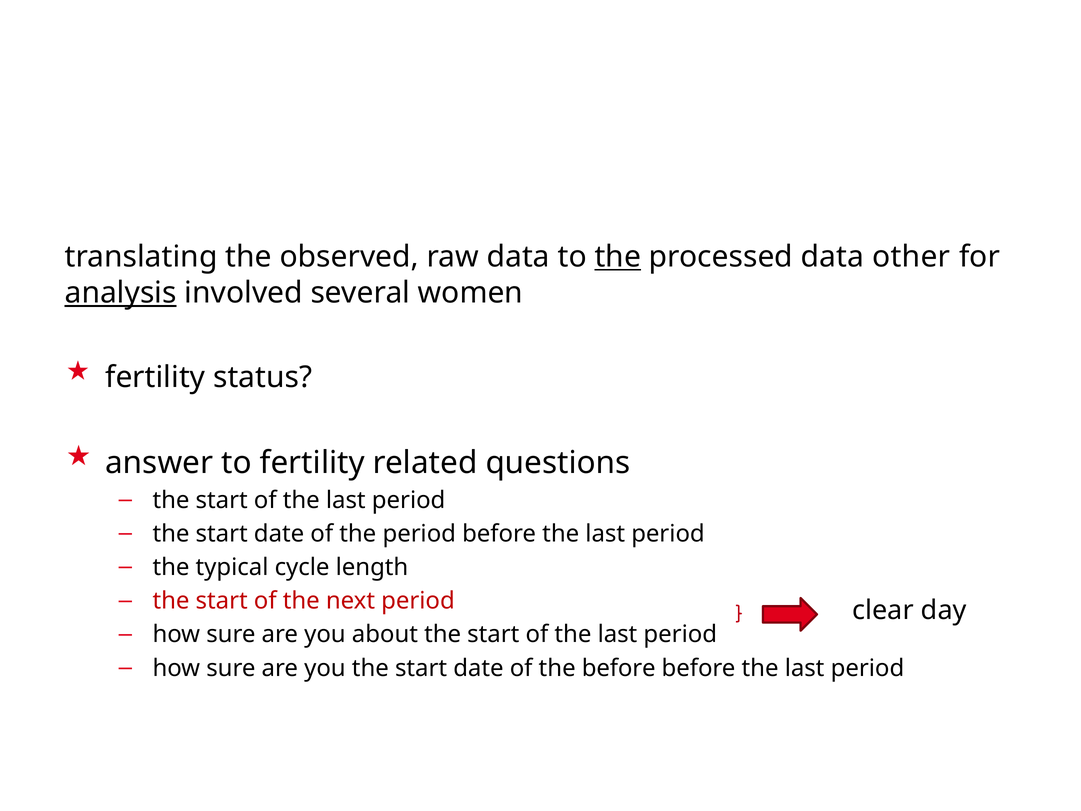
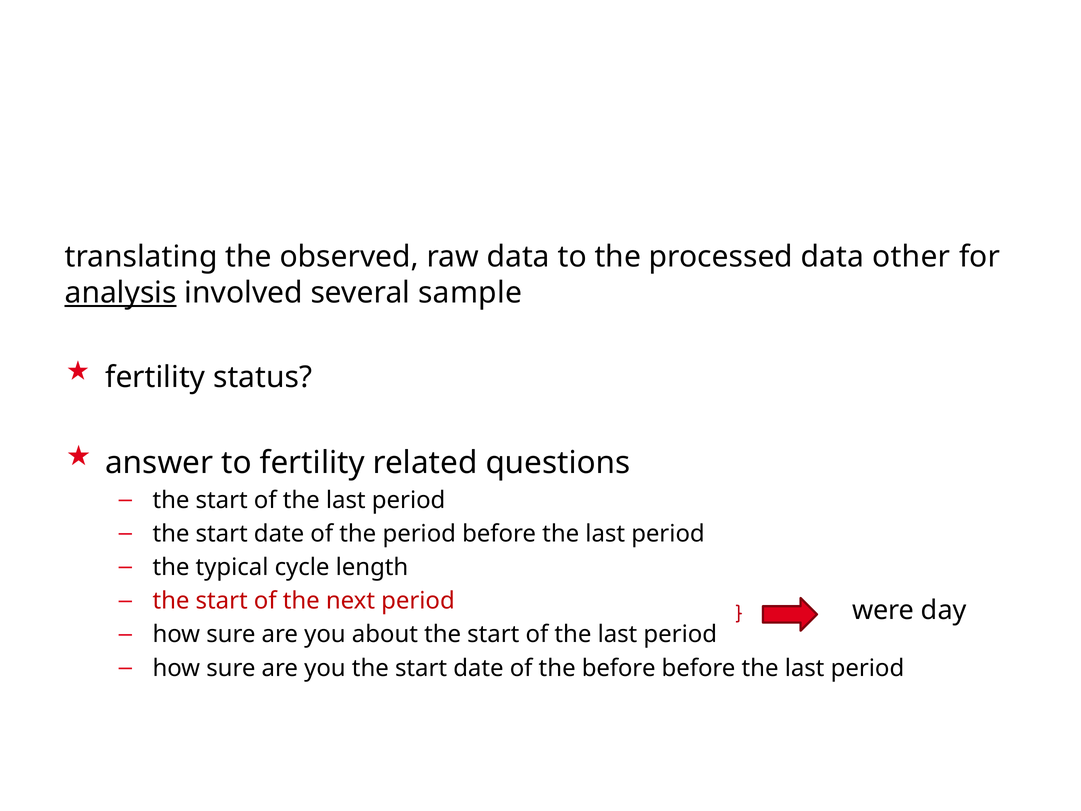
the underline: present -> none (618, 257)
women: women -> sample (470, 293)
clear: clear -> were (883, 610)
